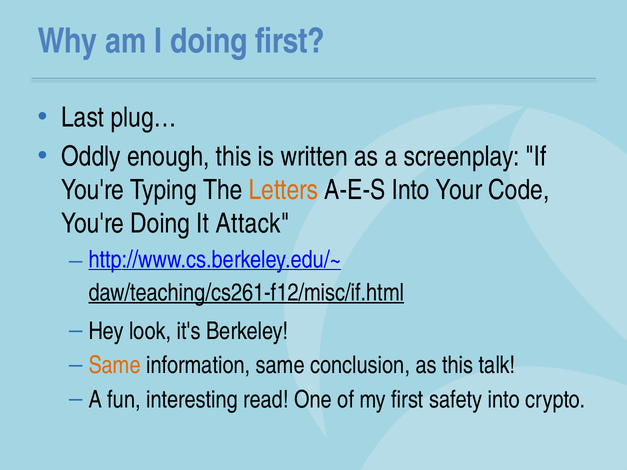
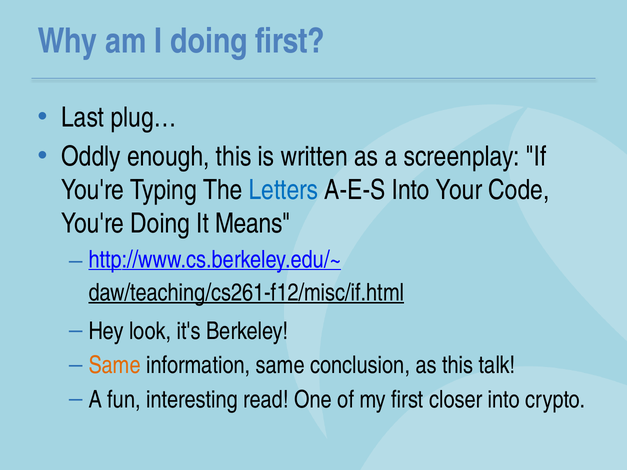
Letters colour: orange -> blue (284, 190)
Attack: Attack -> Means (253, 224)
safety: safety -> closer (456, 400)
